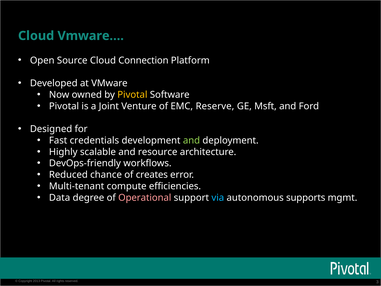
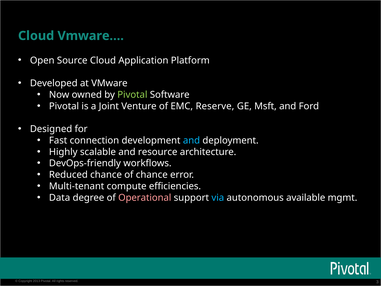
Connection: Connection -> Application (143, 60)
Pivotal colour: yellow -> light green (132, 95)
credentials: credentials -> connection (94, 140)
and colour: light green -> light blue (191, 140)
of creates: creates -> chance (152, 175)
supports: supports -> available (306, 197)
